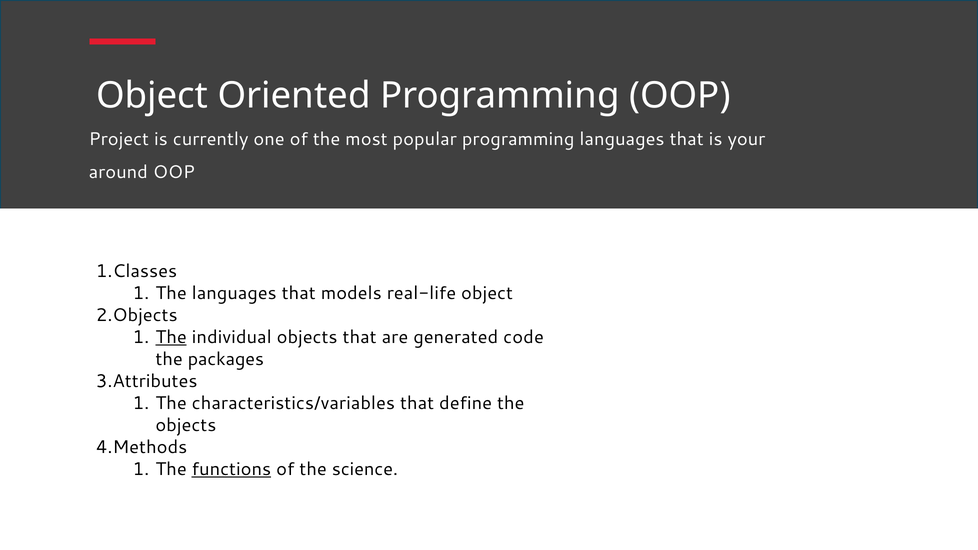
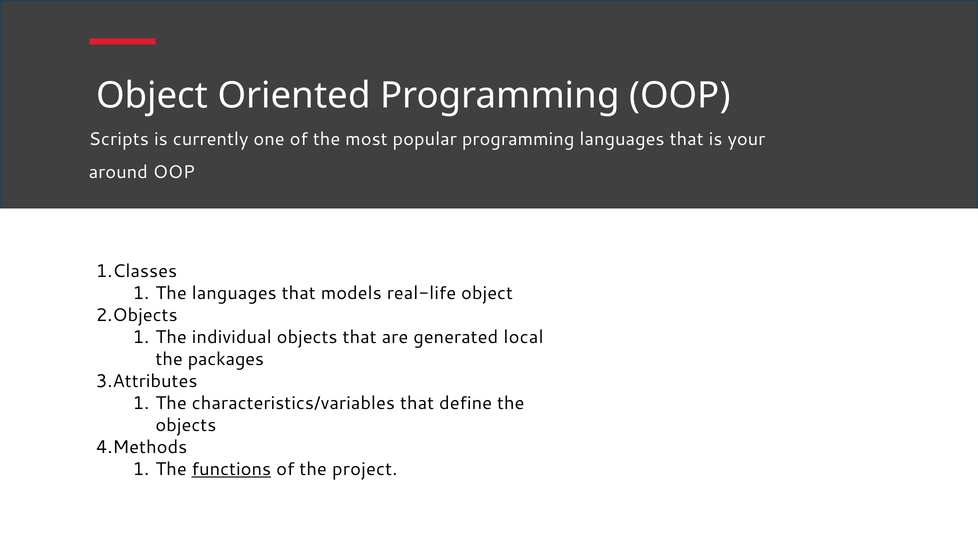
Project: Project -> Scripts (119, 139)
The underline: present -> none (171, 337)
code: code -> local (524, 337)
science: science -> project (365, 469)
